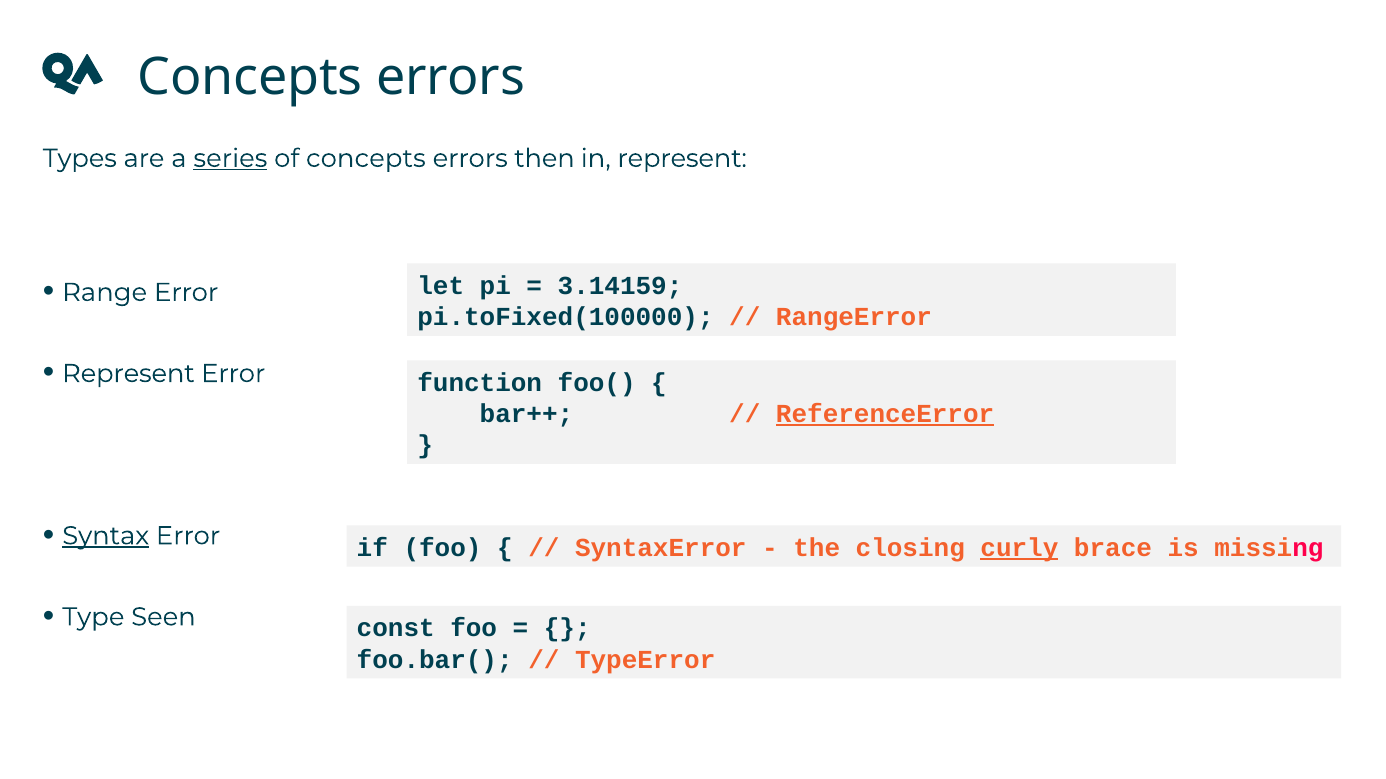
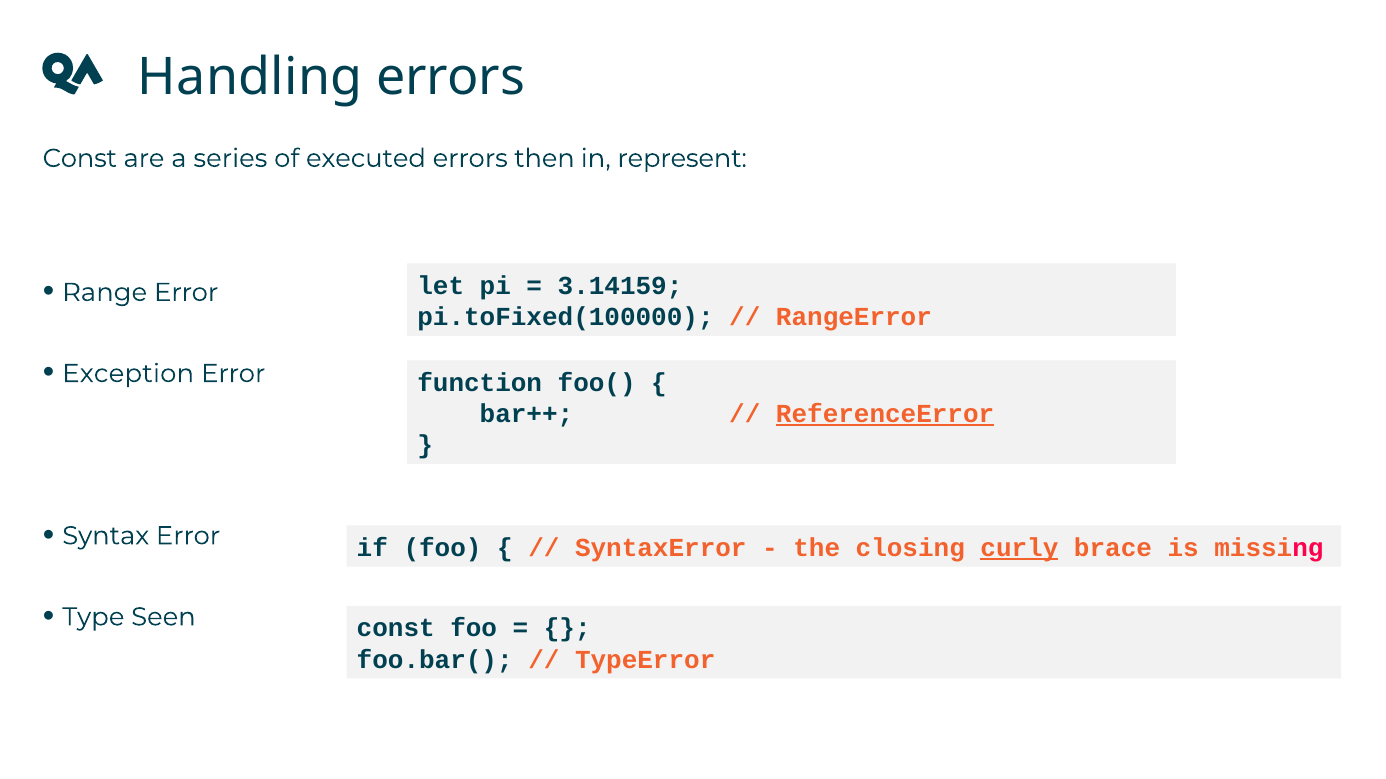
Concepts: Concepts -> Handling (250, 78)
Types: Types -> Const (80, 158)
series underline: present -> none (230, 158)
of concepts: concepts -> executed (366, 158)
Represent: Represent -> Exception (128, 374)
Syntax underline: present -> none (106, 536)
